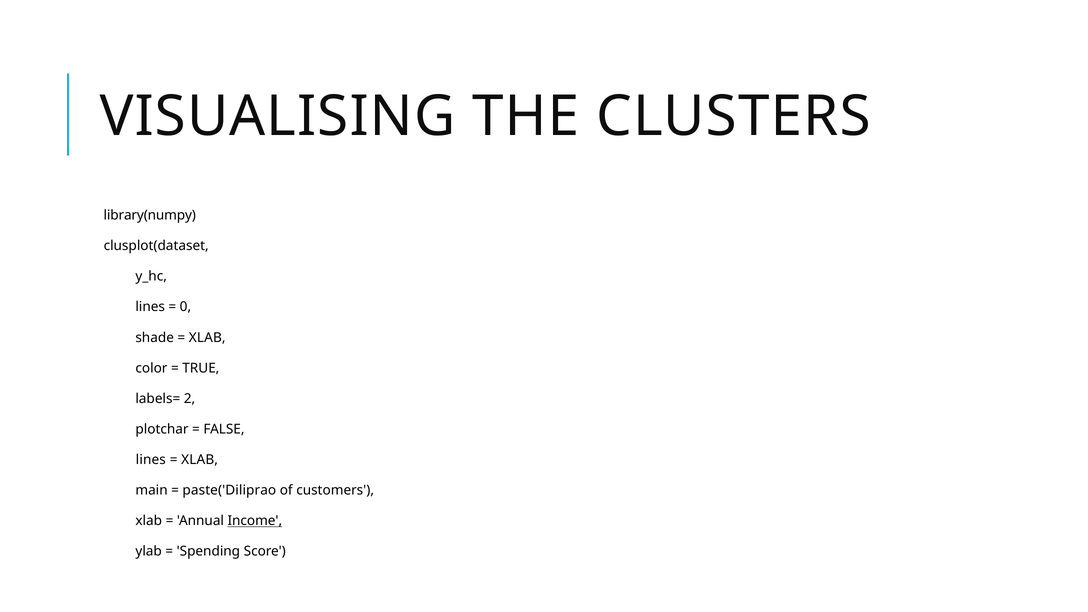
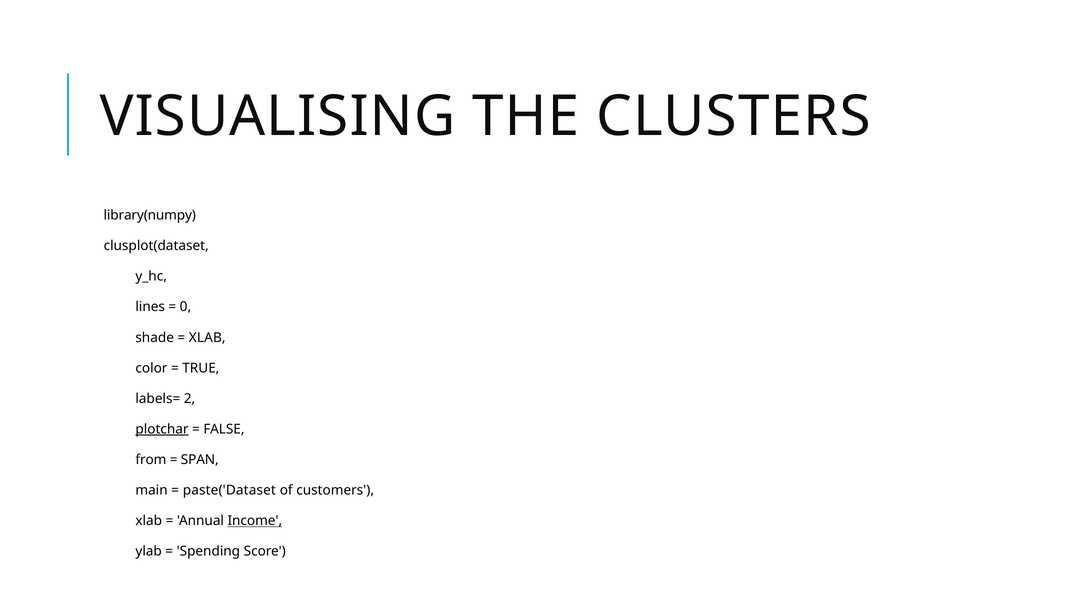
plotchar underline: none -> present (162, 429)
lines: lines -> from (151, 460)
XLAB: XLAB -> SPAN (200, 460)
paste('Diliprao: paste('Diliprao -> paste('Dataset (229, 490)
